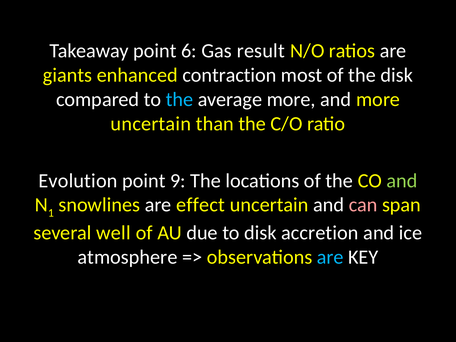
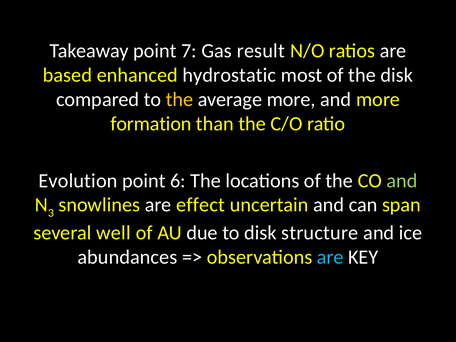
6: 6 -> 7 (189, 51)
giants: giants -> based (67, 75)
contraction: contraction -> hydrostatic (229, 75)
the colour: light blue -> yellow (179, 100)
uncertain: uncertain -> formation (151, 124)
9: 9 -> 6 (178, 181)
1: 1 -> 3 (51, 213)
can colour: pink -> white (363, 205)
accretion: accretion -> structure (320, 233)
atmosphere: atmosphere -> abundances (127, 257)
